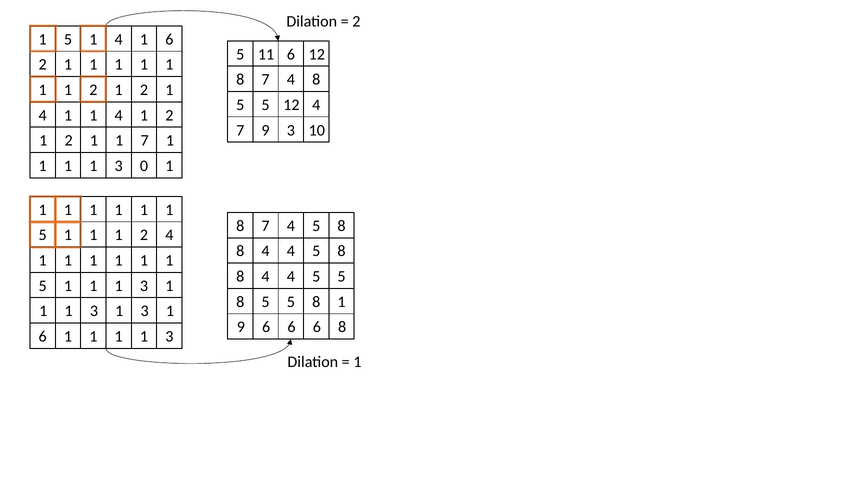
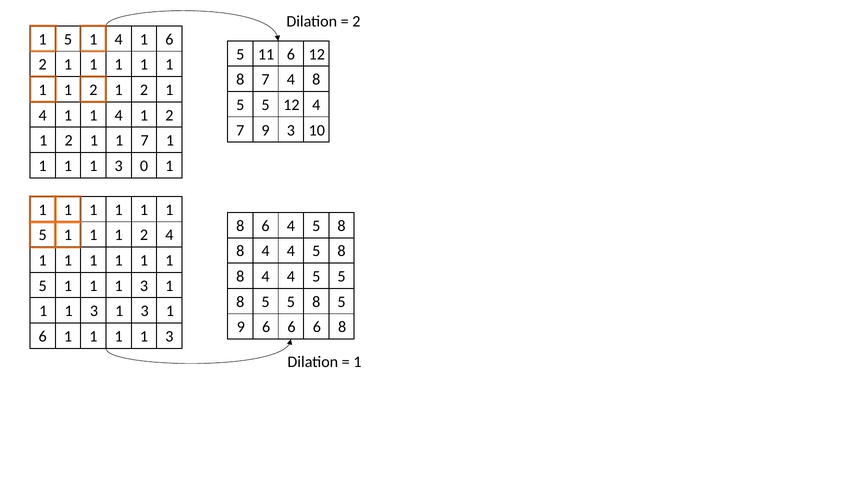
7: 7 -> 6 (266, 226)
1: 1 -> 5 (342, 302)
